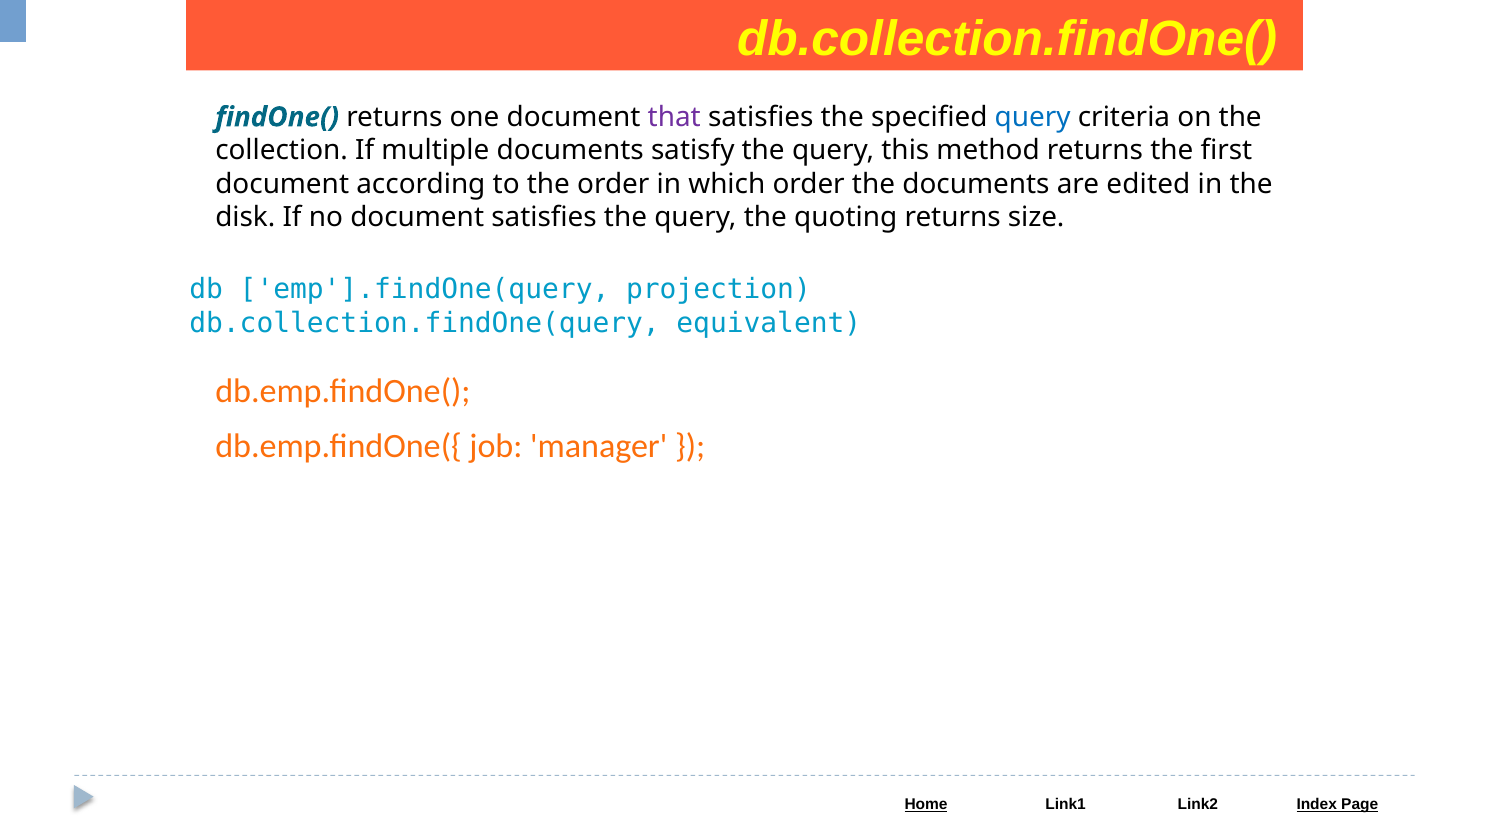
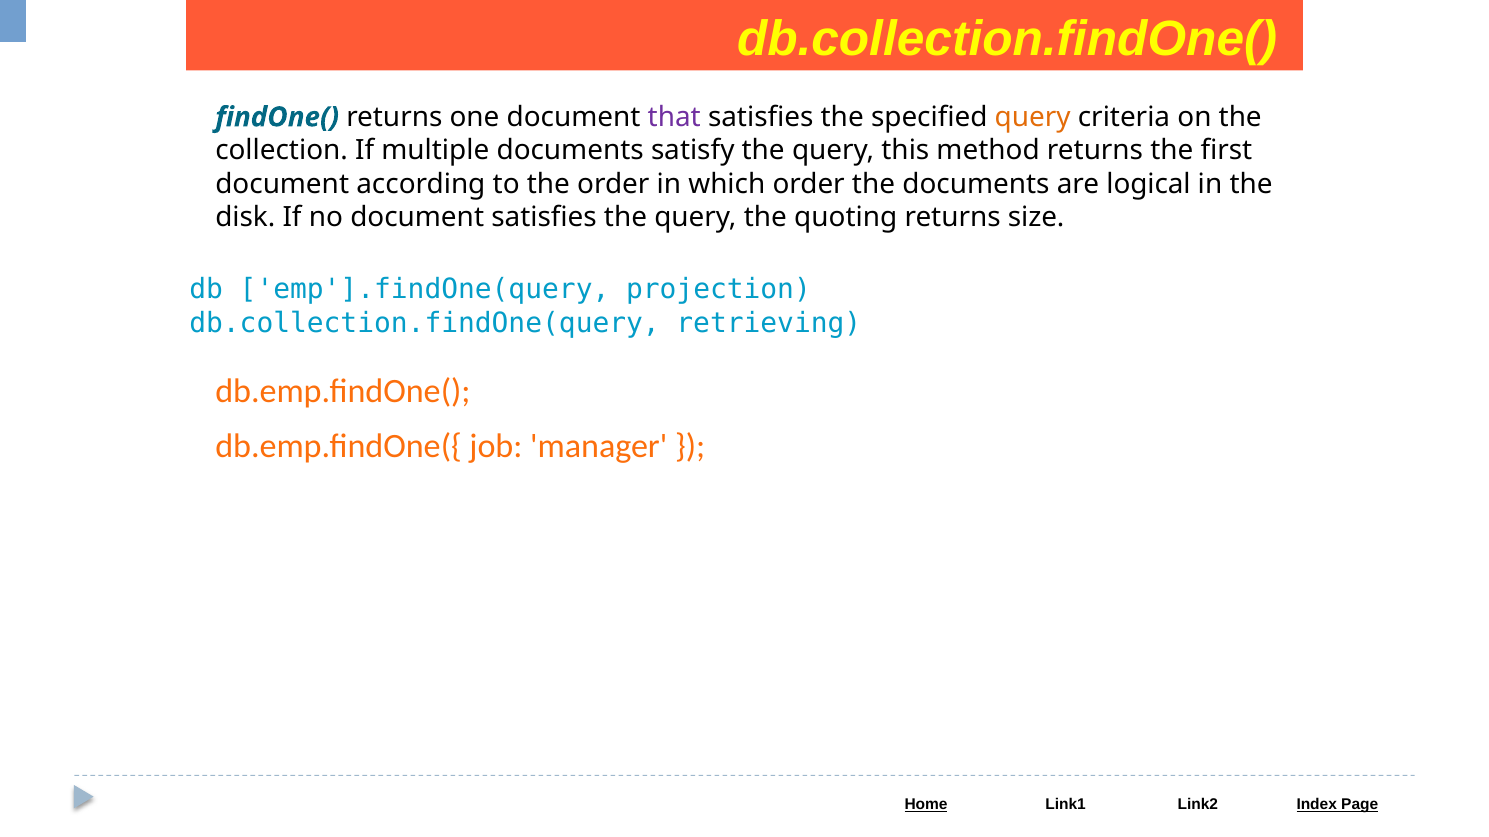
query colour: blue -> orange (1033, 117)
edited: edited -> logical (1149, 184)
equivalent: equivalent -> retrieving (769, 323)
